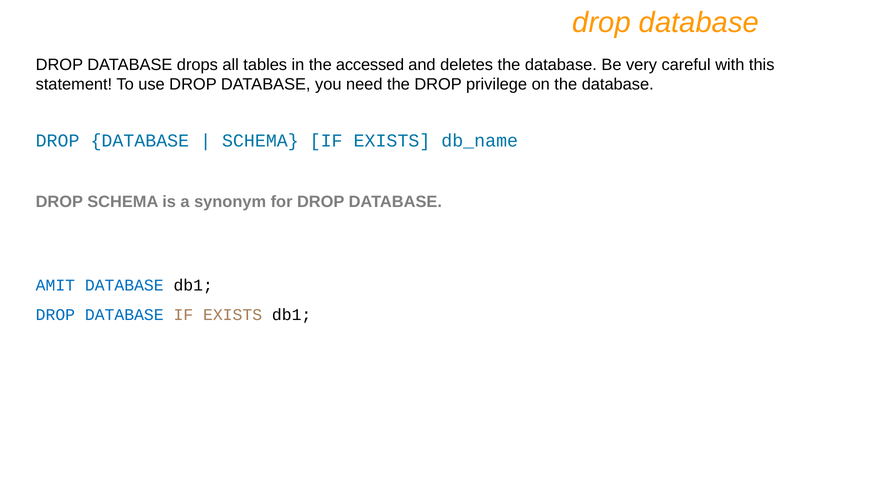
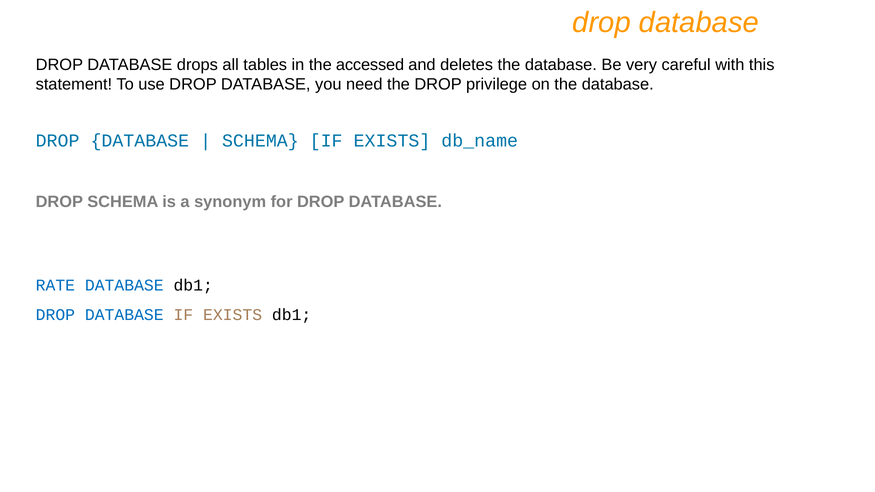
AMIT: AMIT -> RATE (55, 286)
